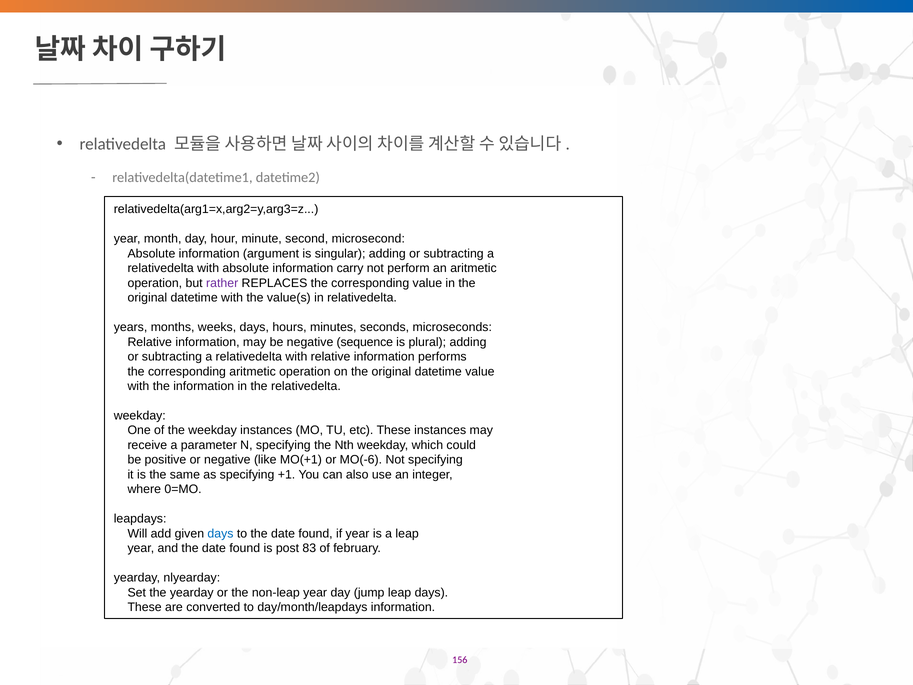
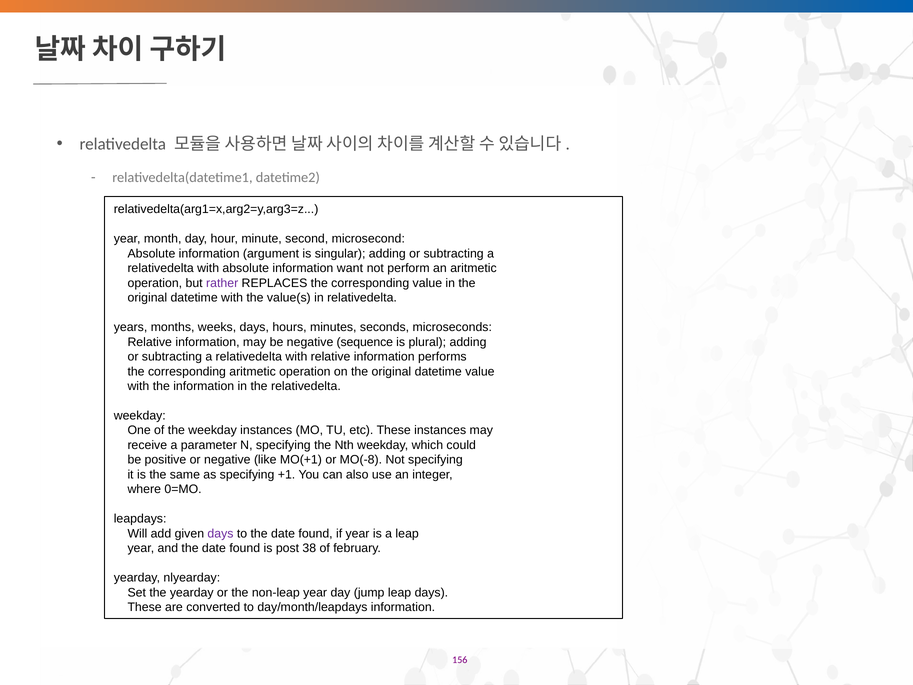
carry: carry -> want (350, 268)
MO(-6: MO(-6 -> MO(-8 (361, 460)
days colour: blue -> purple (220, 533)
83: 83 -> 38 (309, 548)
